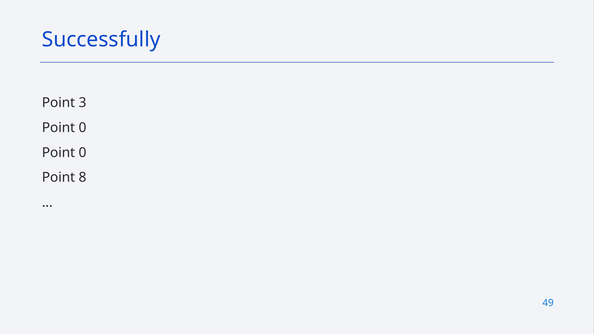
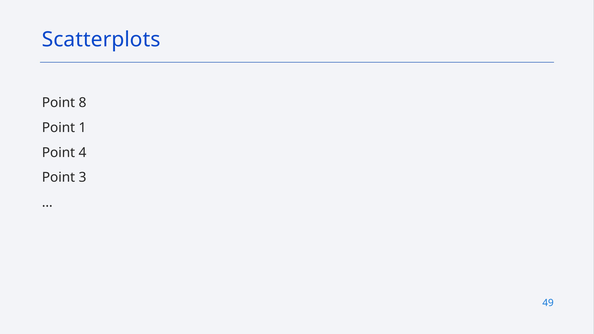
Successfully: Successfully -> Scatterplots (101, 40)
3: 3 -> 8 (82, 103)
0: 0 -> 1 (82, 128)
0: 0 -> 4 (82, 153)
8: 8 -> 3 (82, 178)
